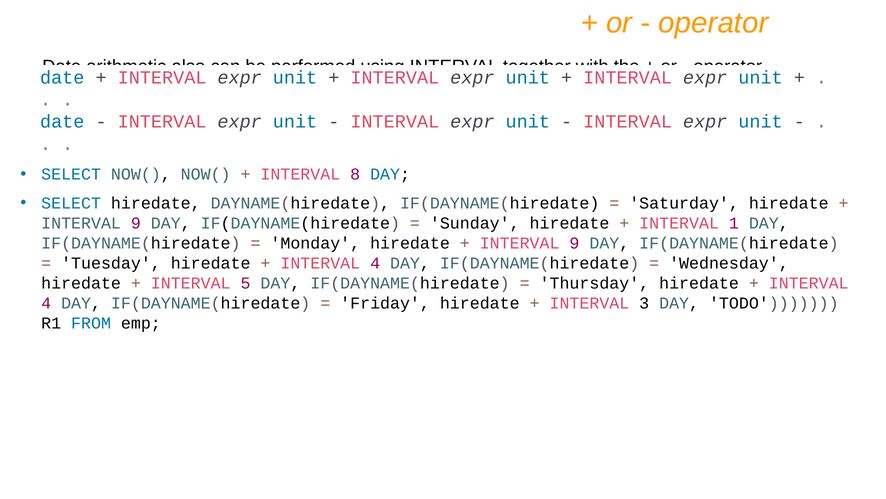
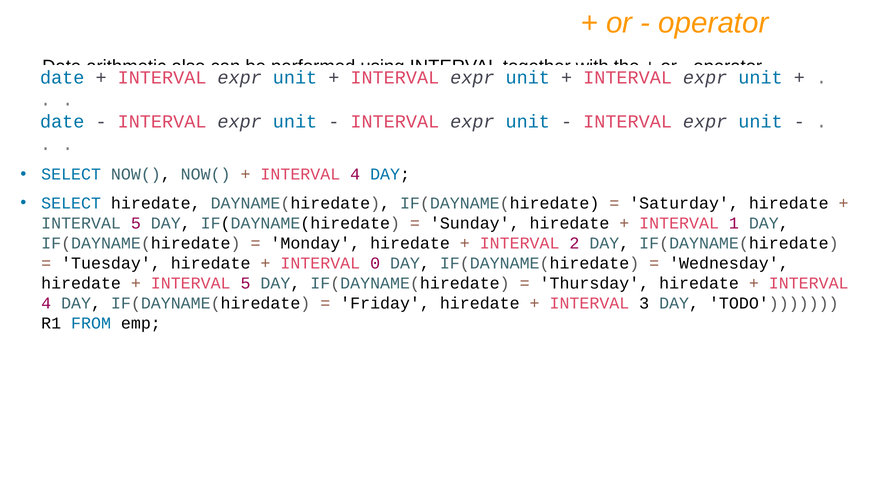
8: 8 -> 4 (355, 174)
9: 9 -> 5 (136, 223)
9: 9 -> 2 (574, 243)
4: 4 -> 0 (375, 263)
